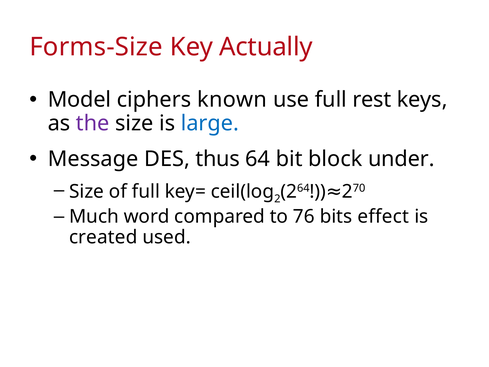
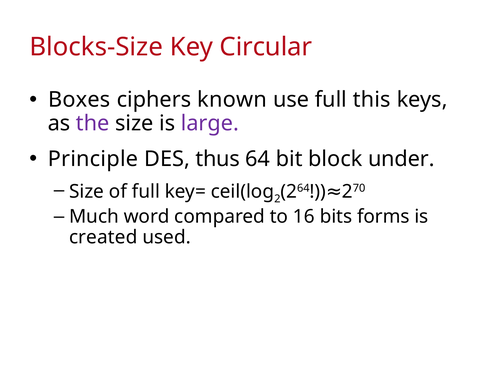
Forms-Size: Forms-Size -> Blocks-Size (96, 47)
Actually: Actually -> Circular (266, 47)
Model: Model -> Boxes (79, 100)
rest: rest -> this (372, 100)
large colour: blue -> purple (210, 123)
Message: Message -> Principle (93, 159)
76: 76 -> 16 (304, 216)
effect: effect -> forms (383, 216)
